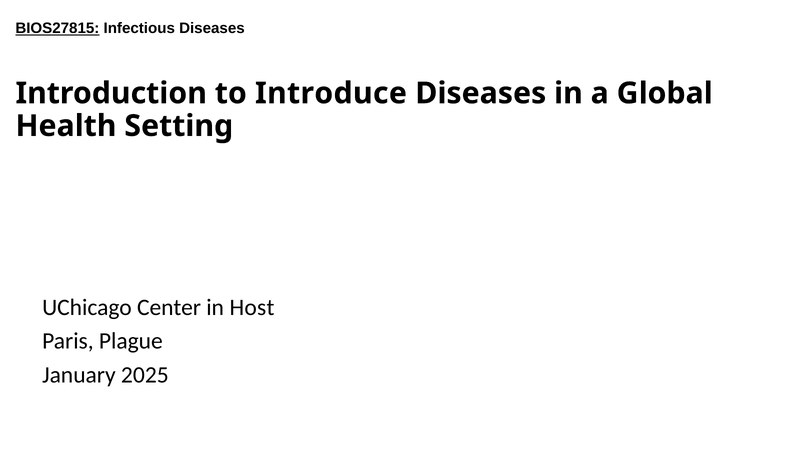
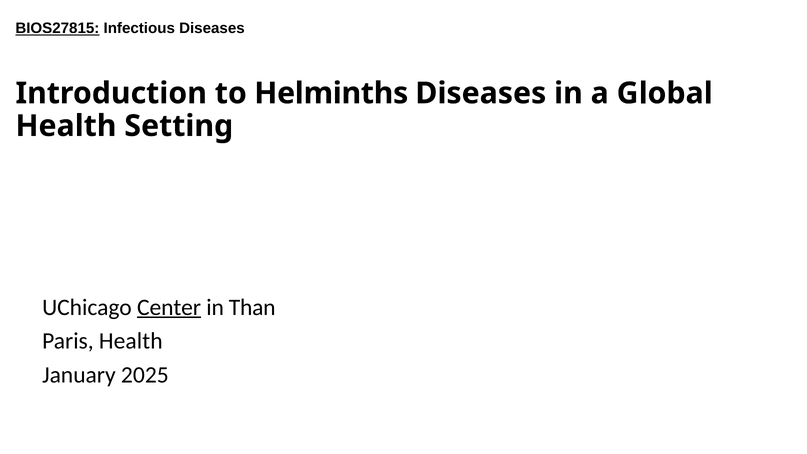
Introduce: Introduce -> Helminths (331, 93)
Center underline: none -> present (169, 307)
Host: Host -> Than (252, 307)
Paris Plague: Plague -> Health (131, 341)
